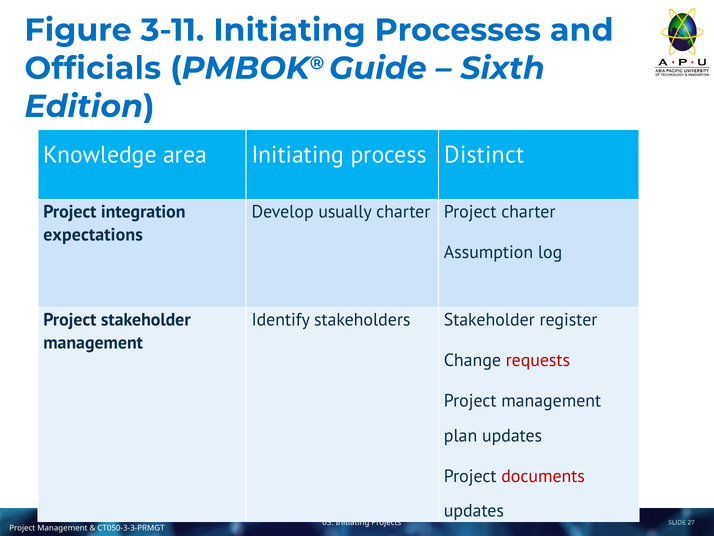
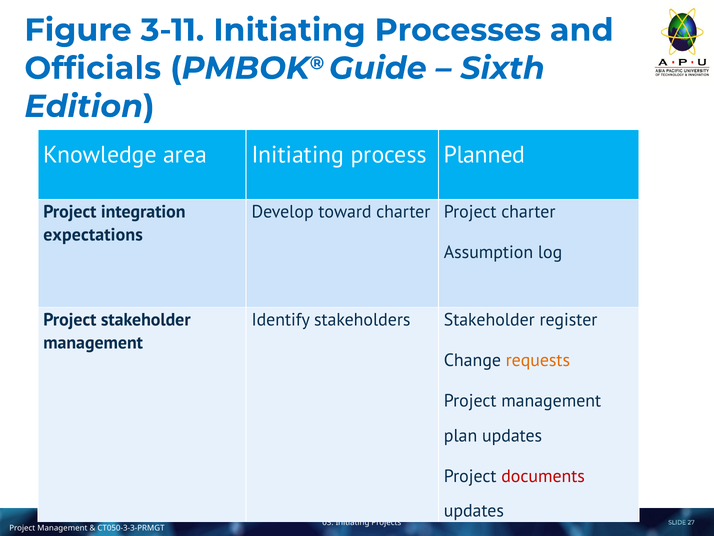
Distinct: Distinct -> Planned (484, 155)
usually: usually -> toward (345, 212)
requests colour: red -> orange (538, 360)
